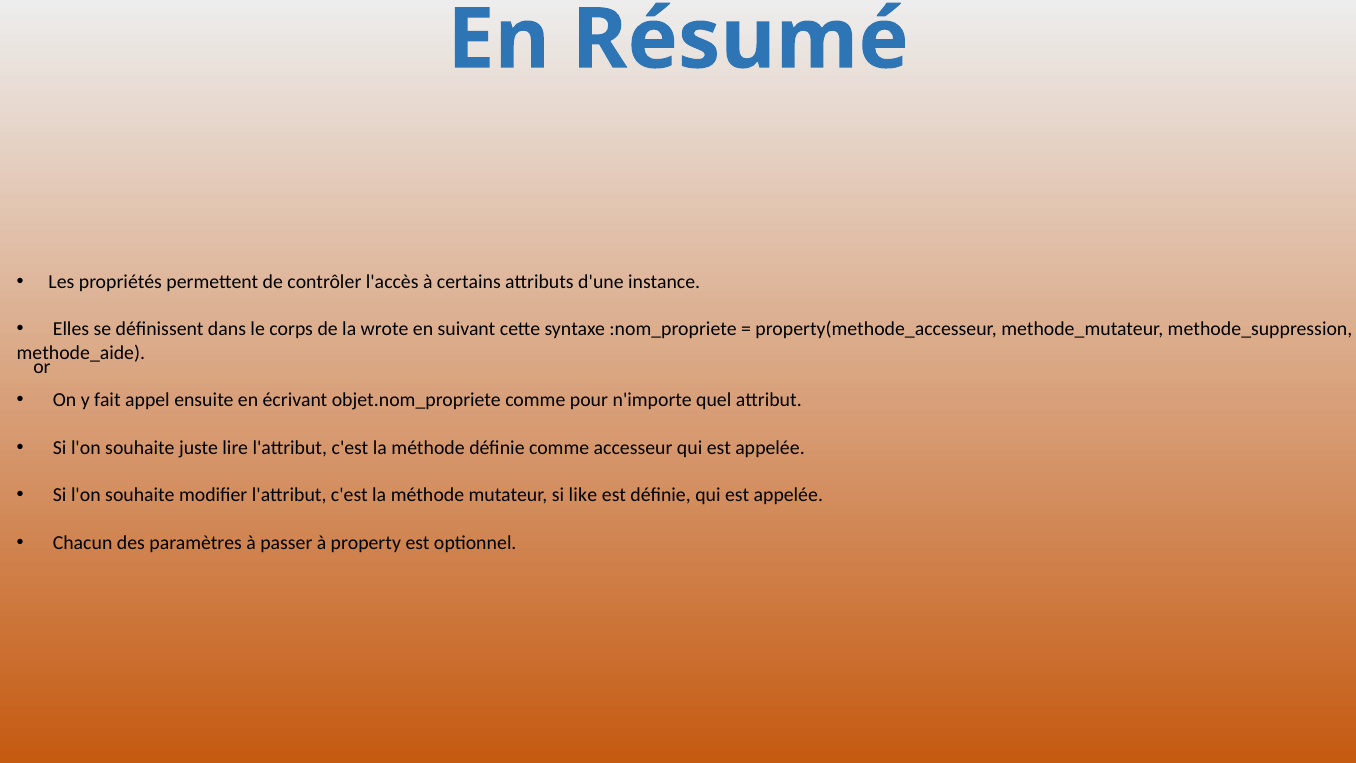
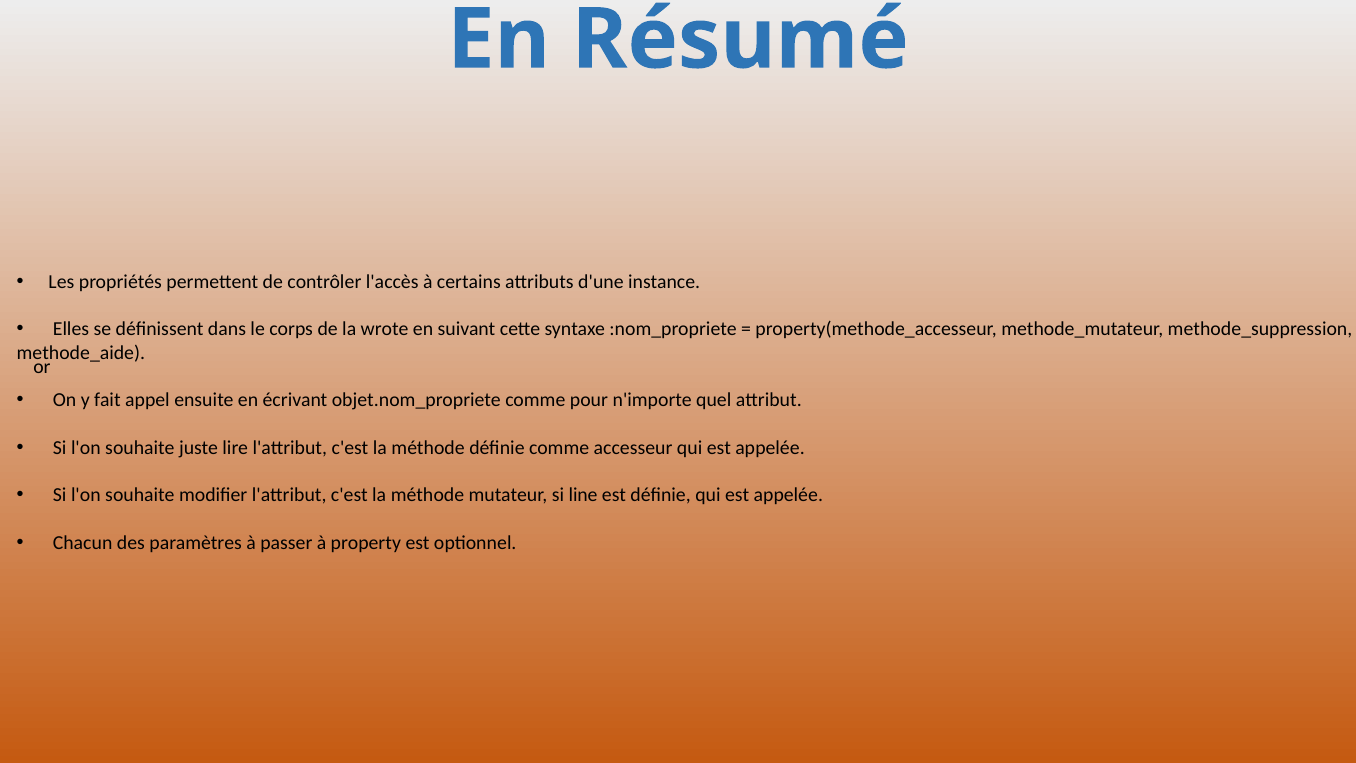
like: like -> line (583, 495)
